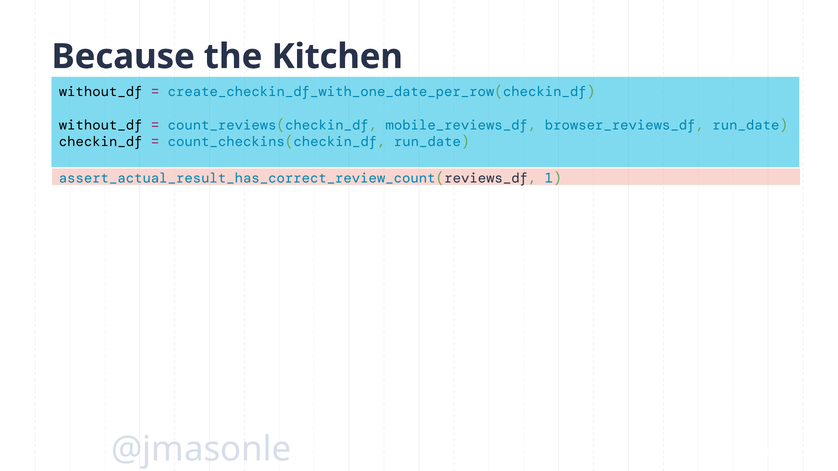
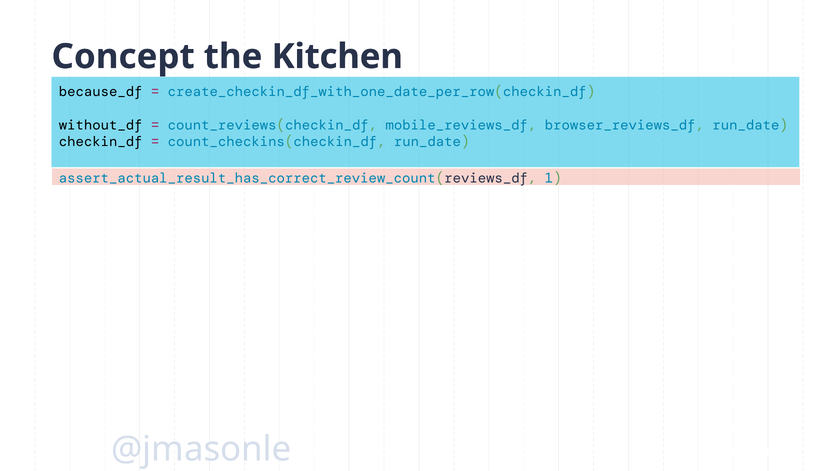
Because: Because -> Concept (123, 57)
without_df: without_df -> because_df (101, 92)
